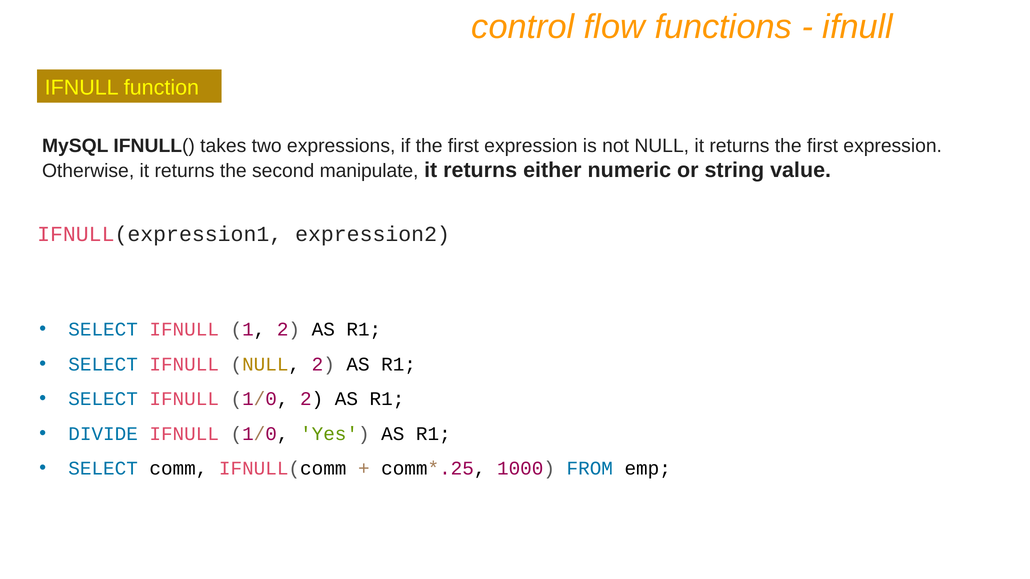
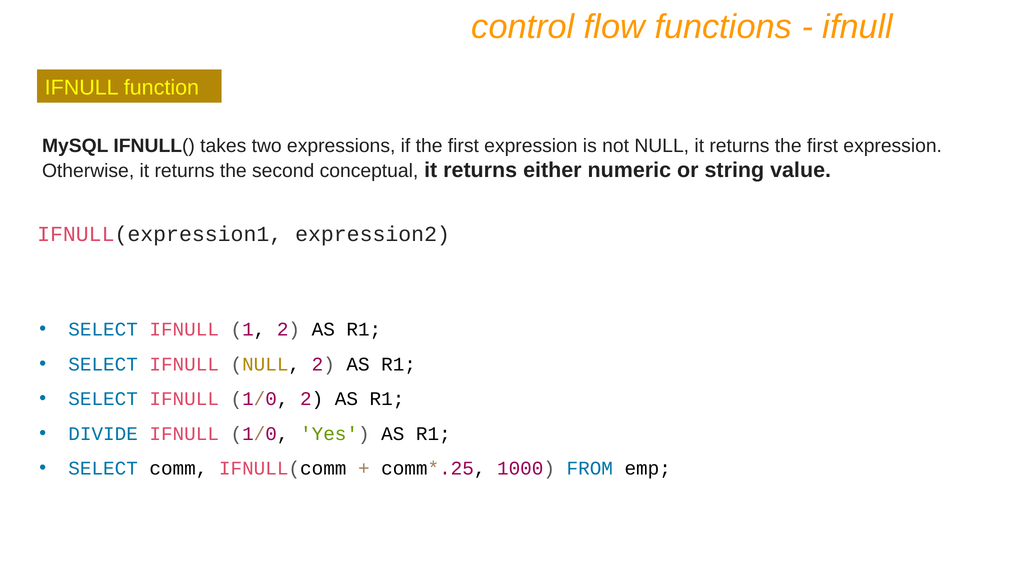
manipulate: manipulate -> conceptual (369, 171)
